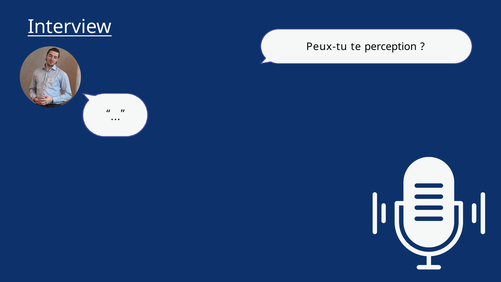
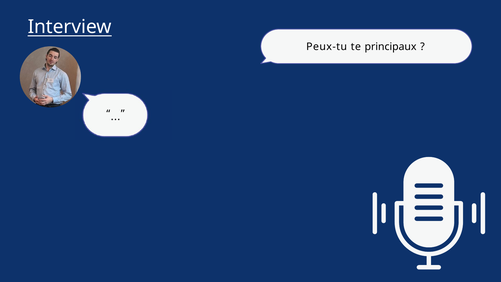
perception: perception -> principaux (391, 47)
